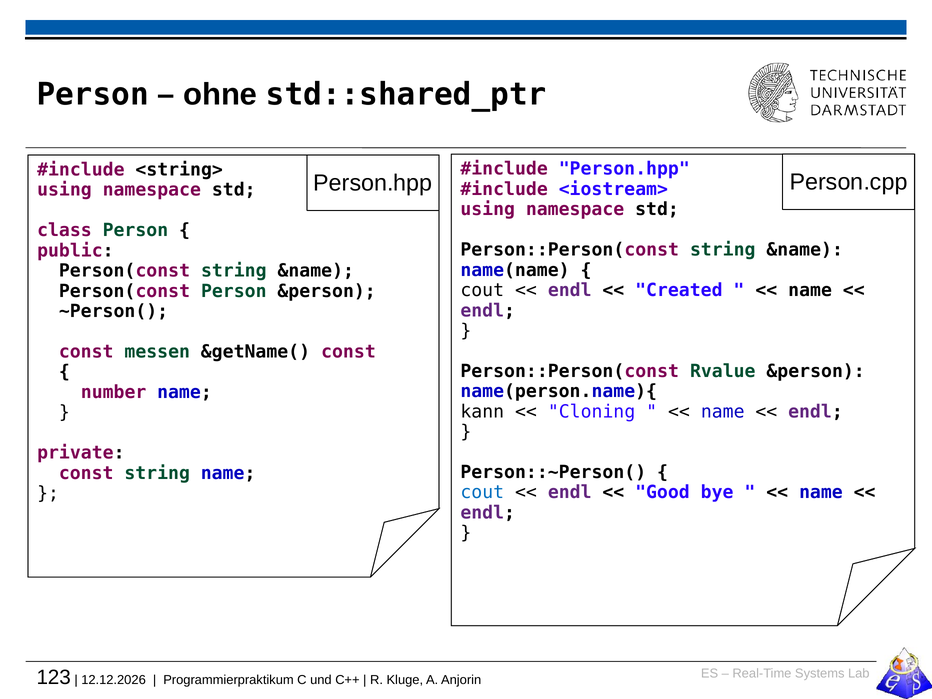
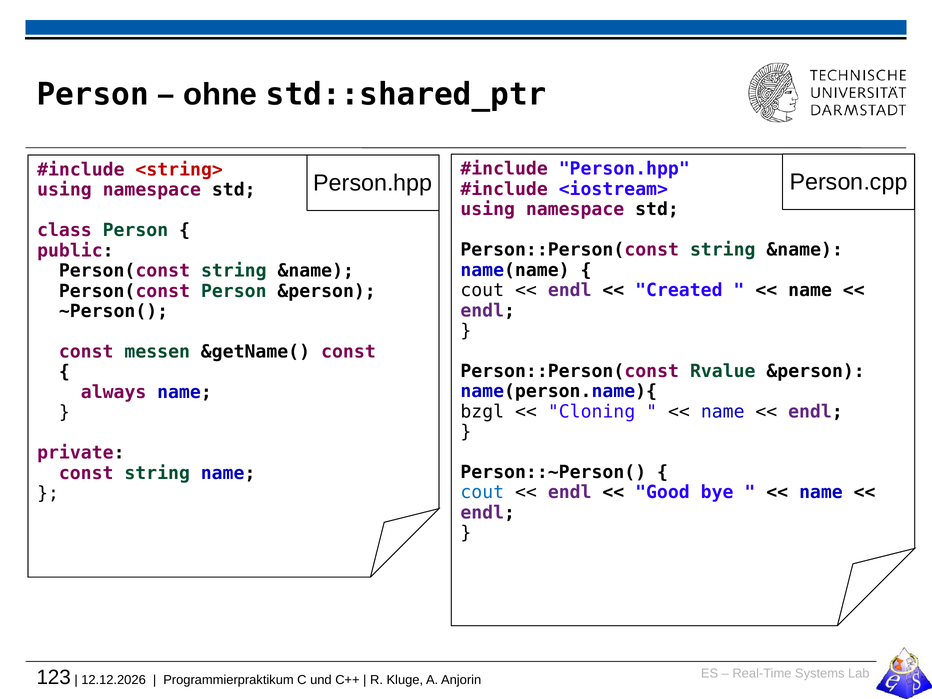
<string> colour: black -> red (179, 170)
number: number -> always (114, 392)
kann: kann -> bzgl (482, 412)
